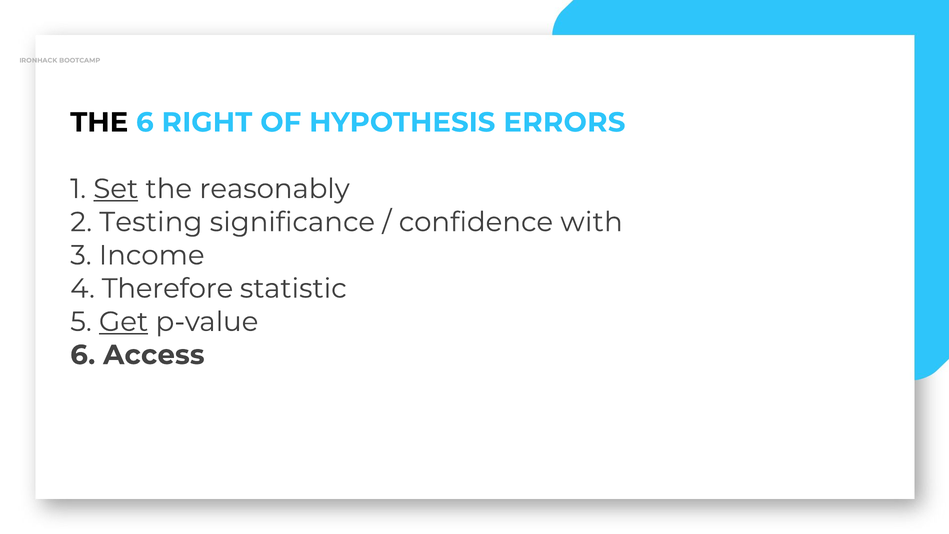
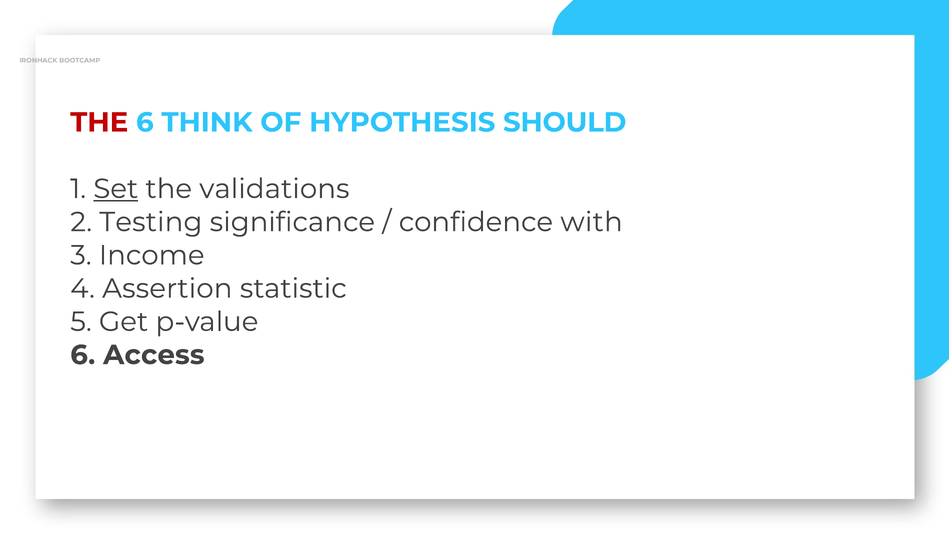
THE colour: black -> red (99, 122)
RIGHT: RIGHT -> THINK (207, 122)
ERRORS: ERRORS -> SHOULD (565, 122)
reasonably: reasonably -> validations (274, 189)
Therefore: Therefore -> Assertion (167, 288)
Get underline: present -> none (124, 322)
